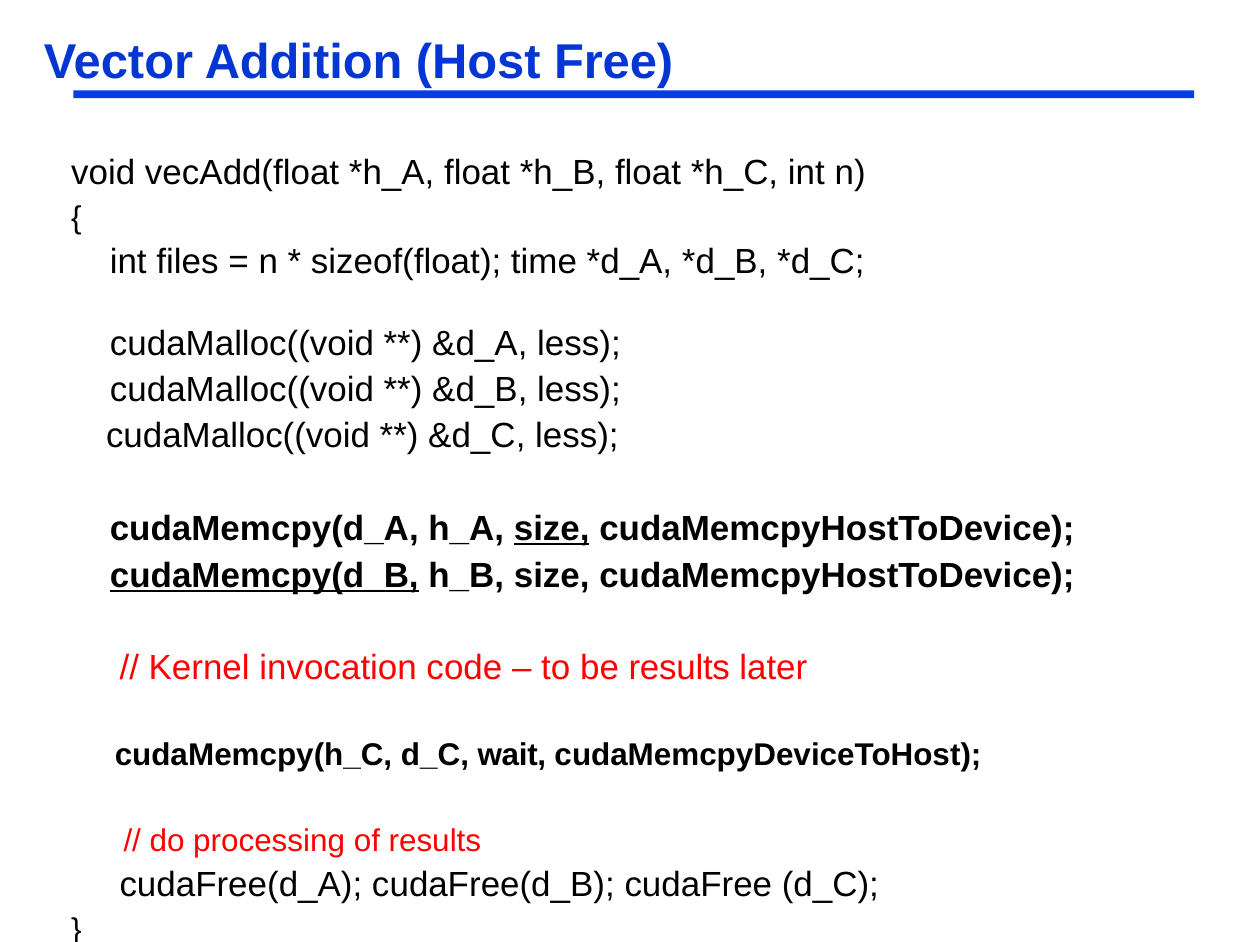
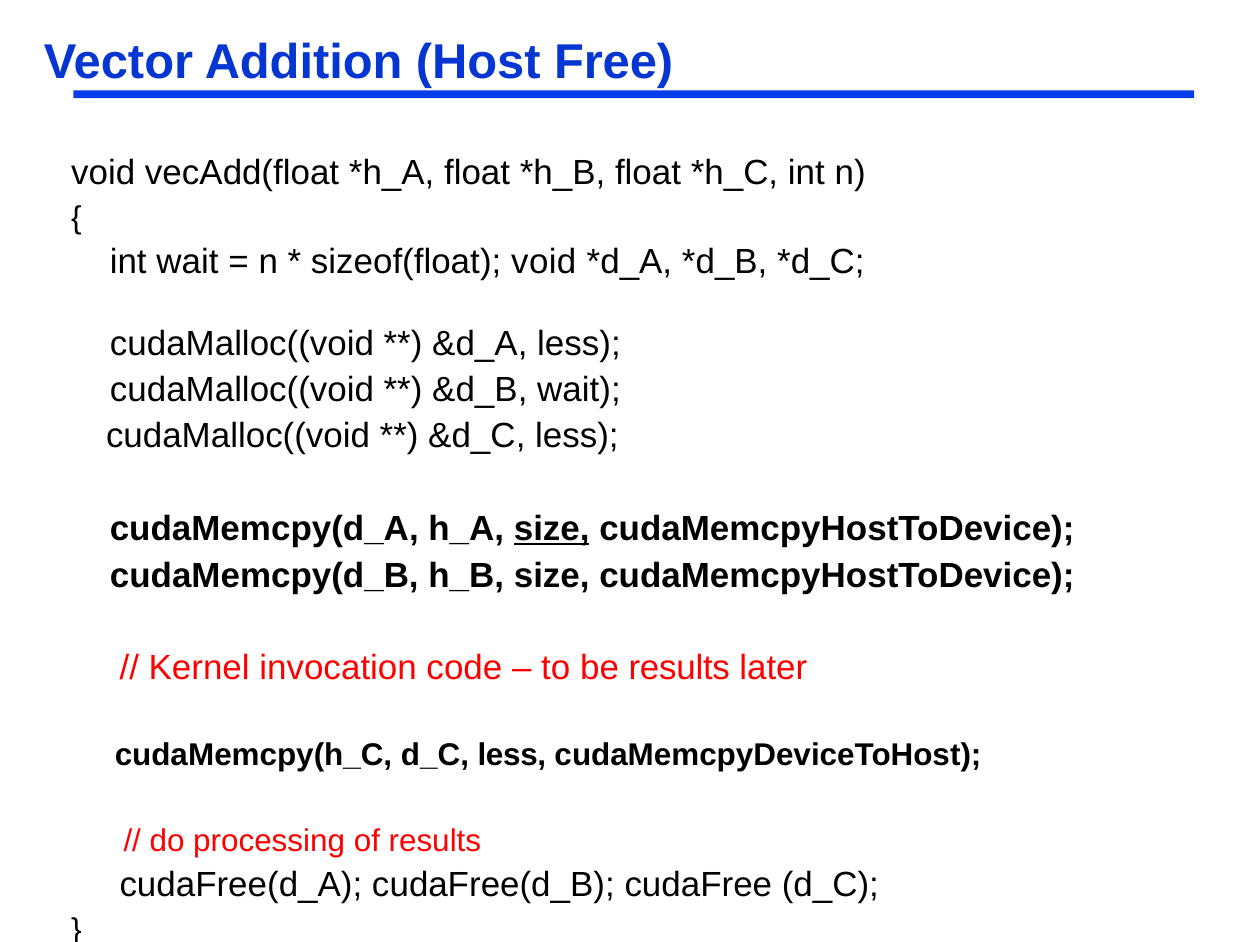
int files: files -> wait (187, 262)
sizeof(float time: time -> void (544, 262)
&d_B less: less -> wait (579, 390)
cudaMemcpy(d_B underline: present -> none (264, 576)
d_C wait: wait -> less (512, 756)
